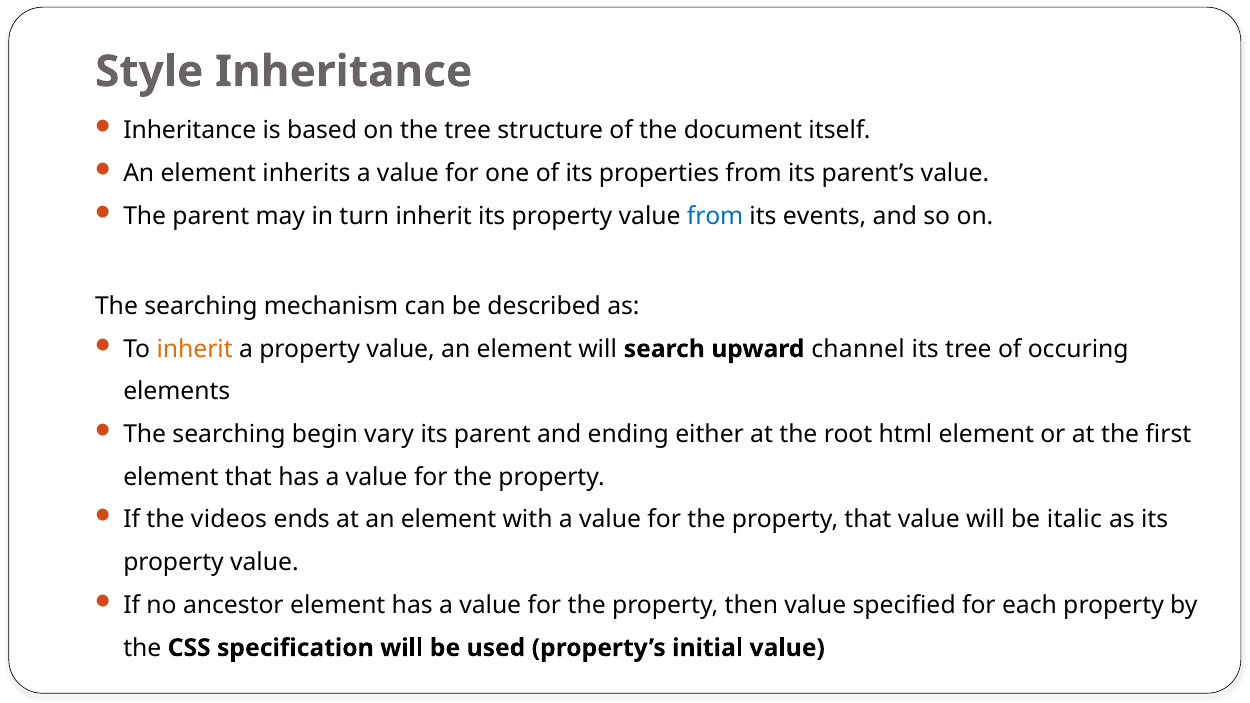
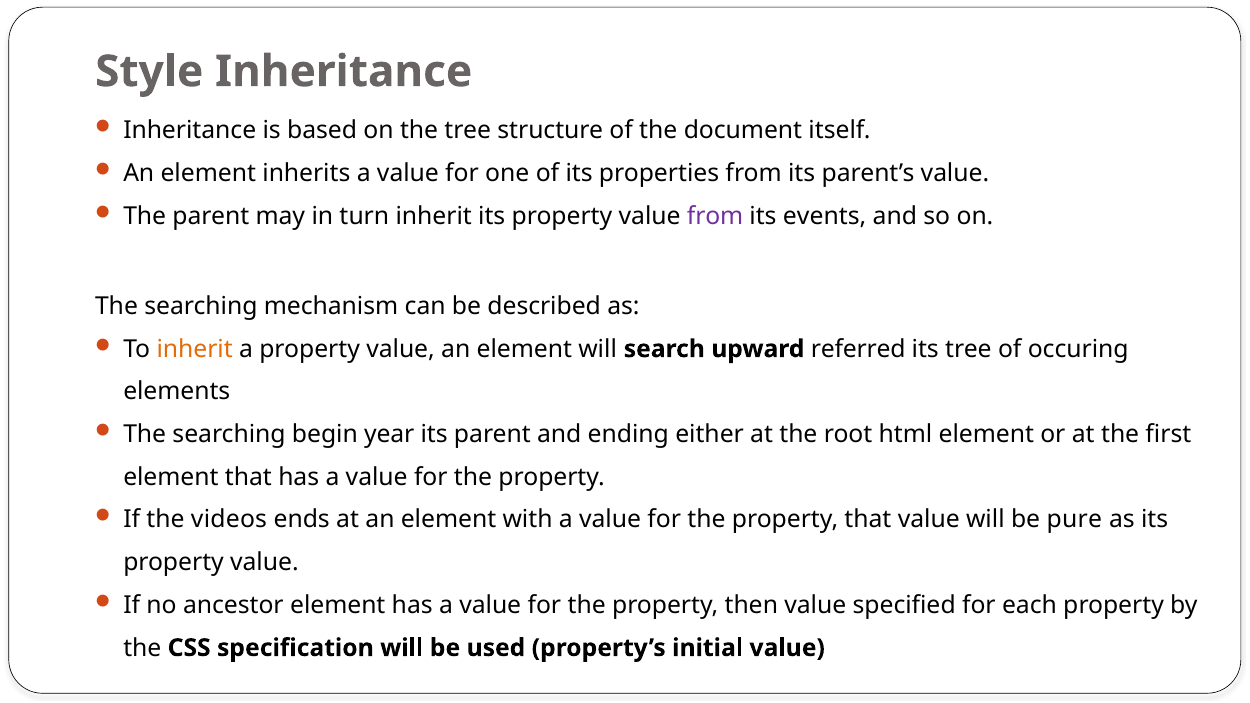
from colour: blue -> purple (715, 216)
channel: channel -> referred (858, 349)
vary: vary -> year (389, 434)
italic: italic -> pure (1074, 520)
